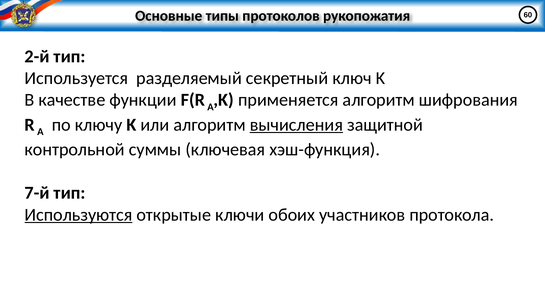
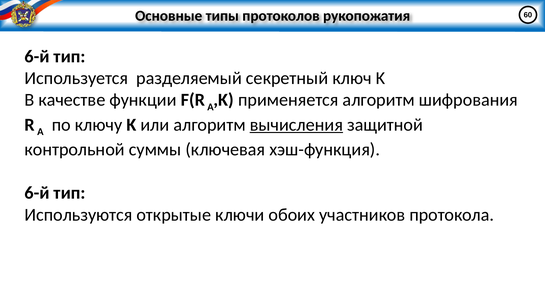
2-й: 2-й -> 6-й (37, 57)
7-й: 7-й -> 6-й (37, 193)
Используются underline: present -> none (79, 215)
